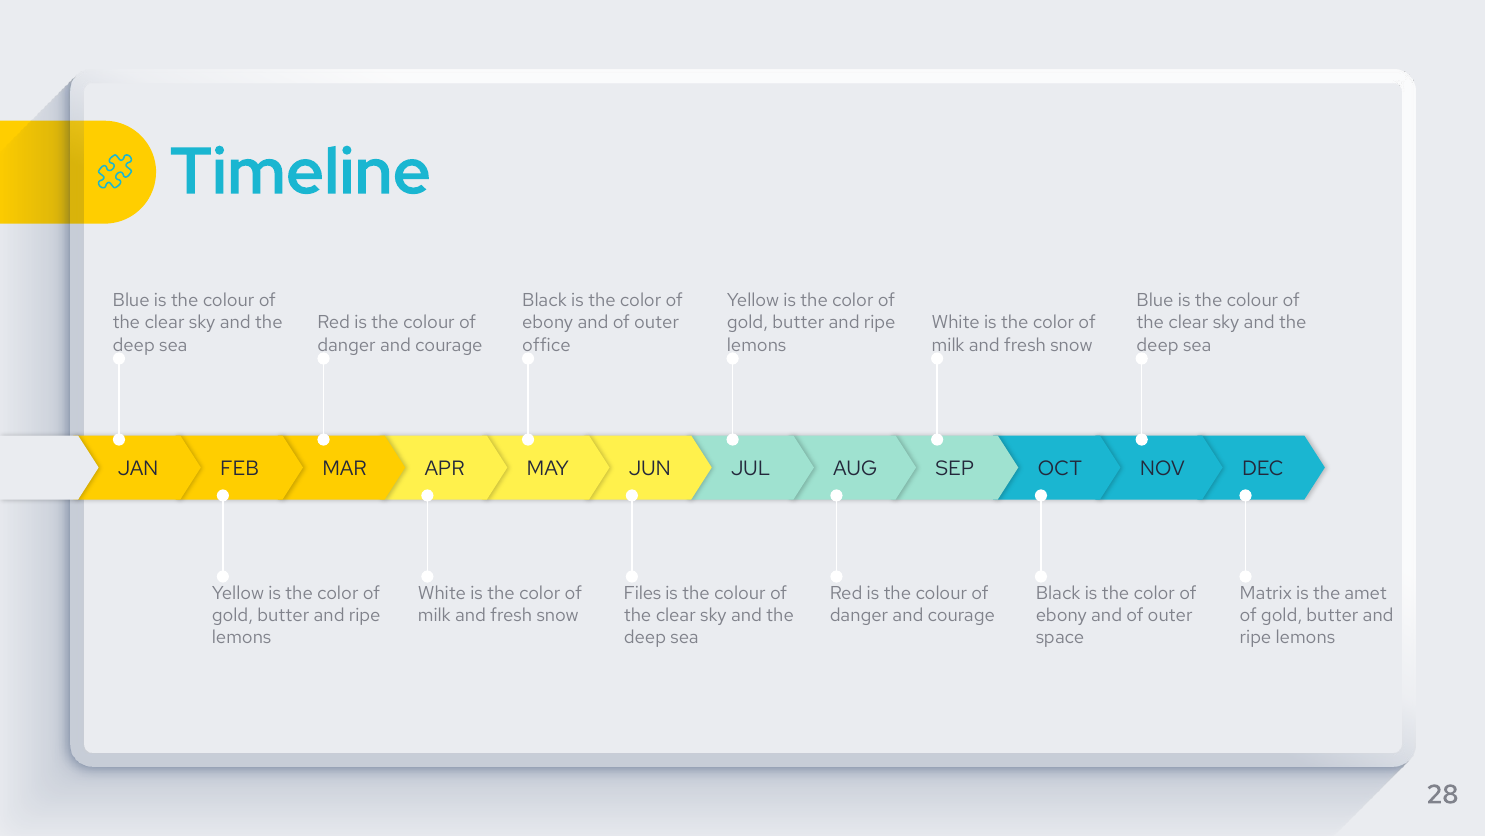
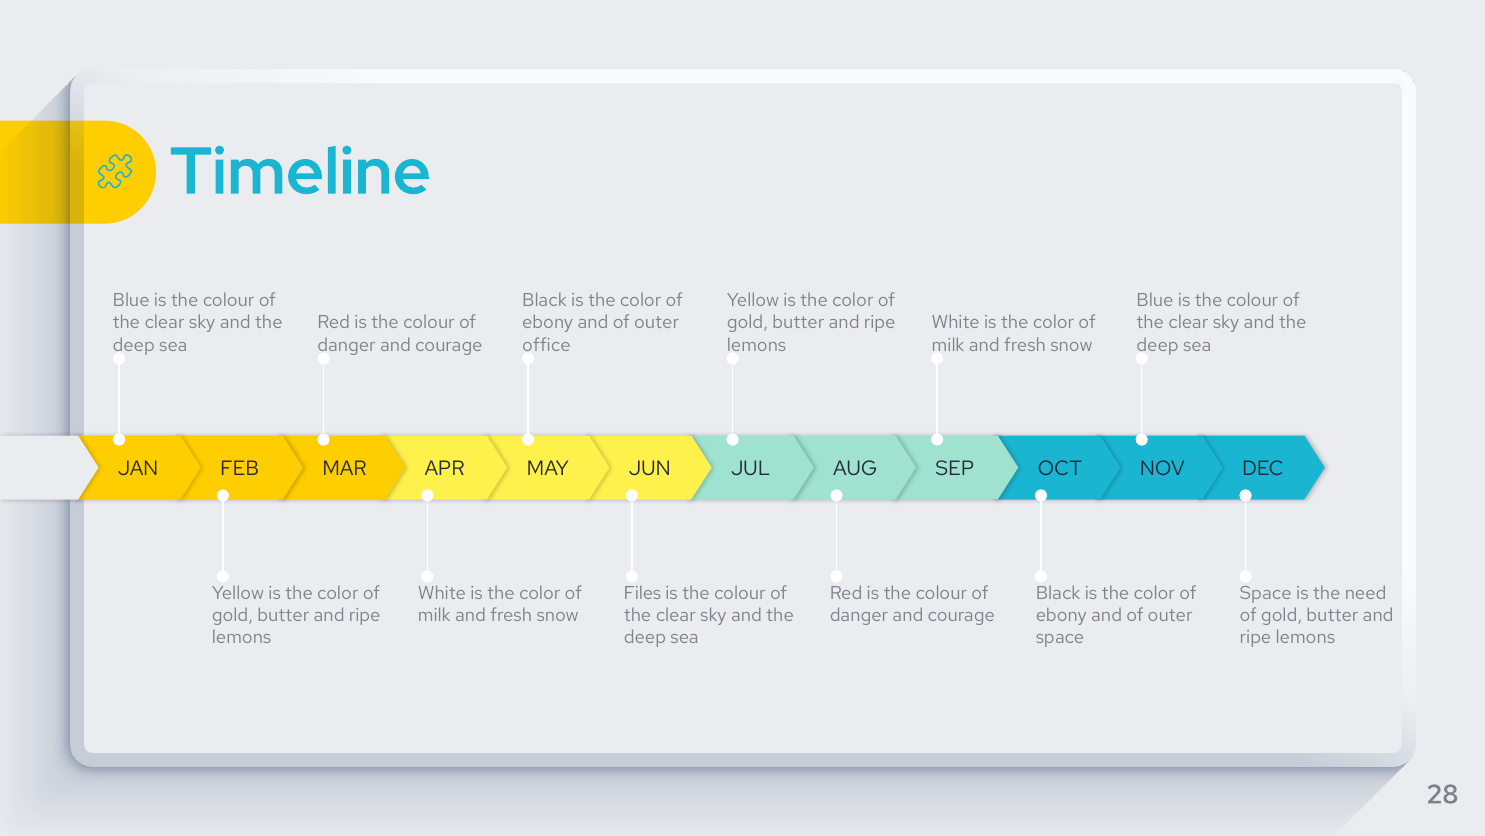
Matrix: Matrix -> Space (1266, 592)
amet: amet -> need (1366, 592)
